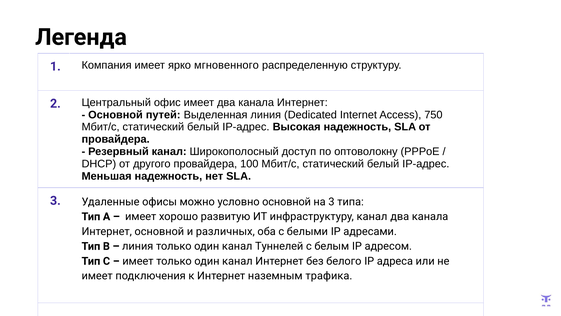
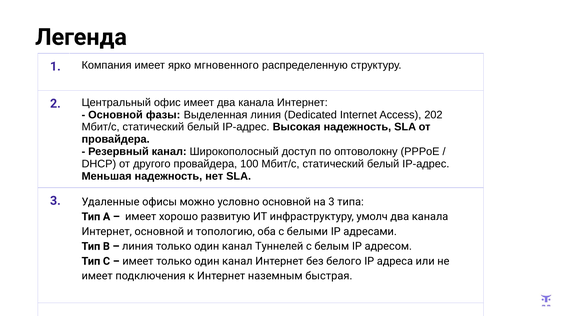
путей: путей -> фазы (163, 115)
750: 750 -> 202 (433, 115)
инфраструктуру канал: канал -> умолч (372, 216)
различных: различных -> топологию (225, 231)
трафика: трафика -> быстрая (329, 276)
